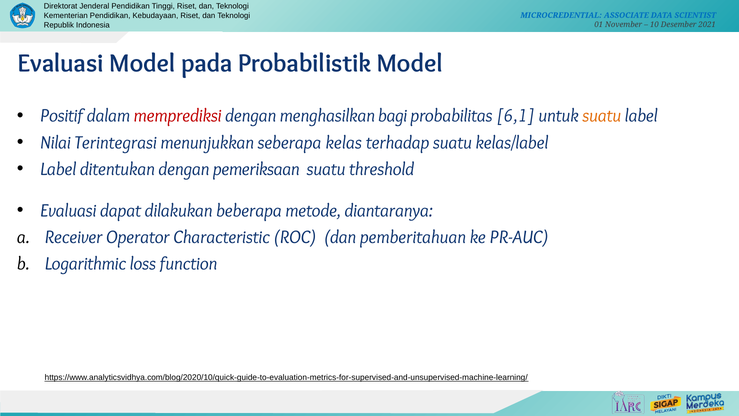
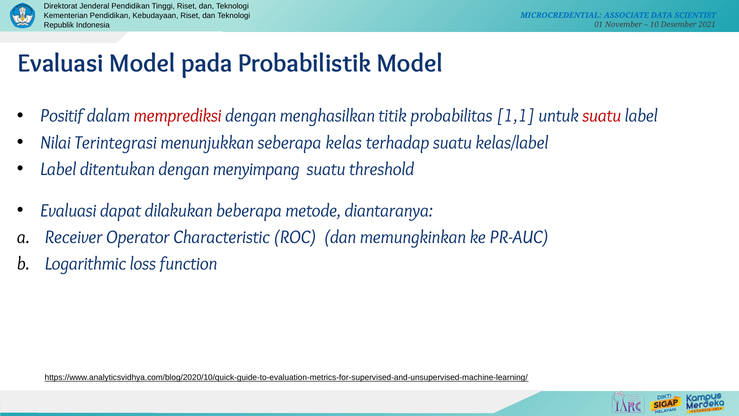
bagi: bagi -> titik (392, 116)
6,1: 6,1 -> 1,1 (515, 116)
suatu colour: orange -> red (602, 116)
pemeriksaan: pemeriksaan -> menyimpang (256, 169)
pemberitahuan: pemberitahuan -> memungkinkan (413, 237)
